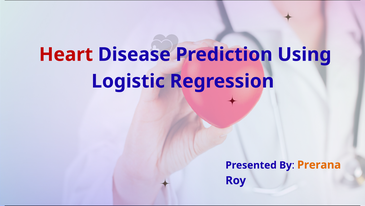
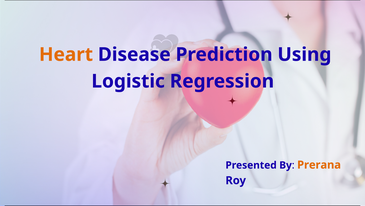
Heart colour: red -> orange (66, 54)
